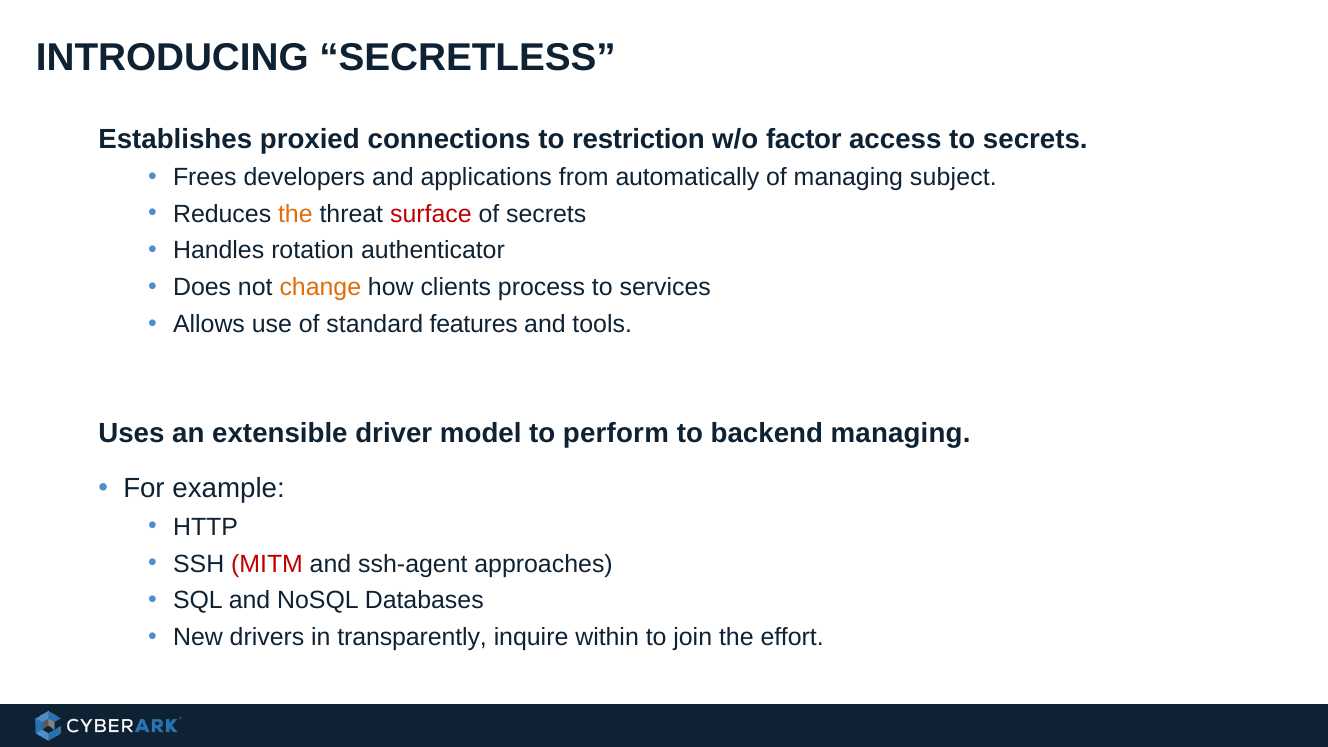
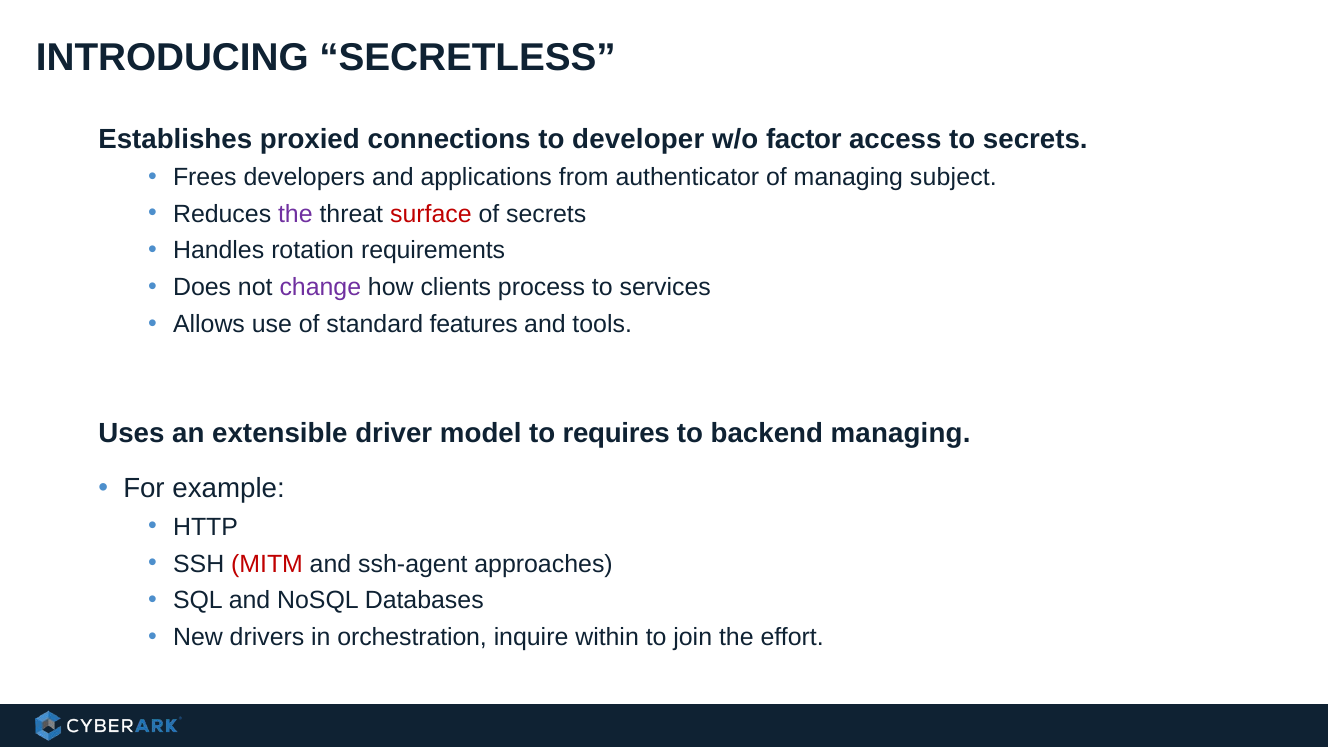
restriction: restriction -> developer (638, 139)
automatically: automatically -> authenticator (687, 177)
the colour: orange -> purple (295, 214)
authenticator: authenticator -> requirements (433, 251)
change colour: orange -> purple (320, 287)
perform: perform -> requires (616, 433)
transparently: transparently -> orchestration (412, 637)
